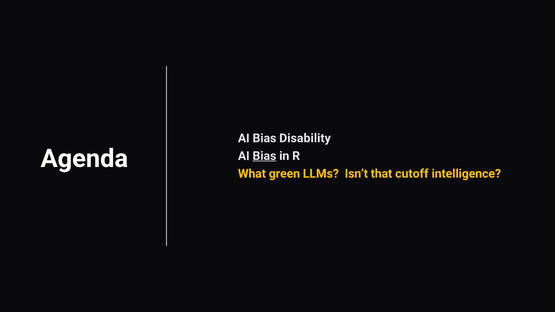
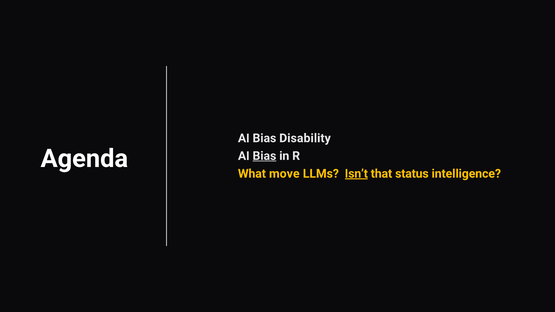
green: green -> move (284, 174)
Isn’t underline: none -> present (356, 174)
cutoff: cutoff -> status (412, 174)
